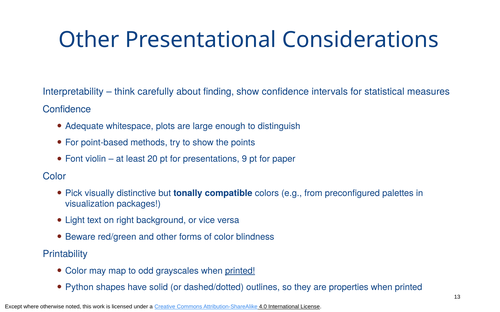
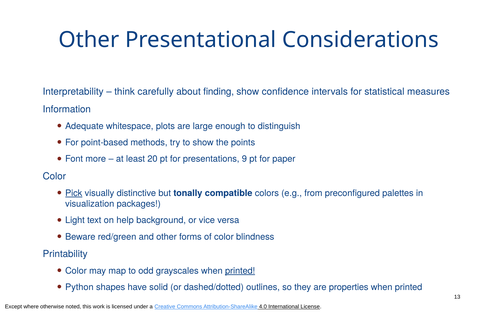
Confidence: Confidence -> Information (67, 109)
violin: violin -> more (96, 159)
Pick underline: none -> present (74, 193)
right: right -> help (125, 221)
